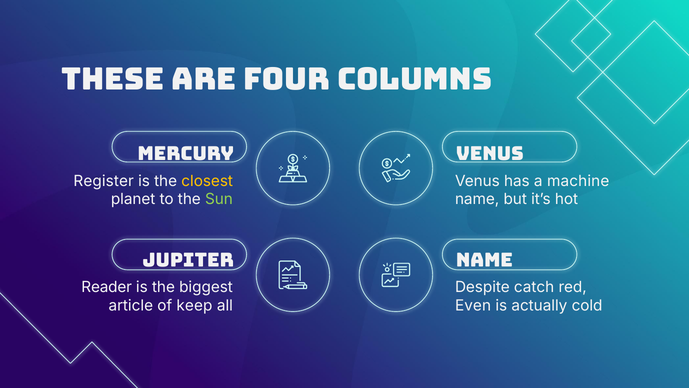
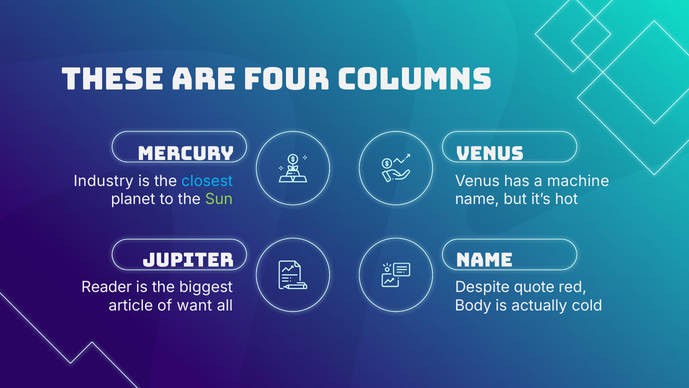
Register: Register -> Industry (104, 181)
closest colour: yellow -> light blue (207, 181)
catch: catch -> quote (534, 287)
keep: keep -> want (194, 305)
Even: Even -> Body (473, 305)
